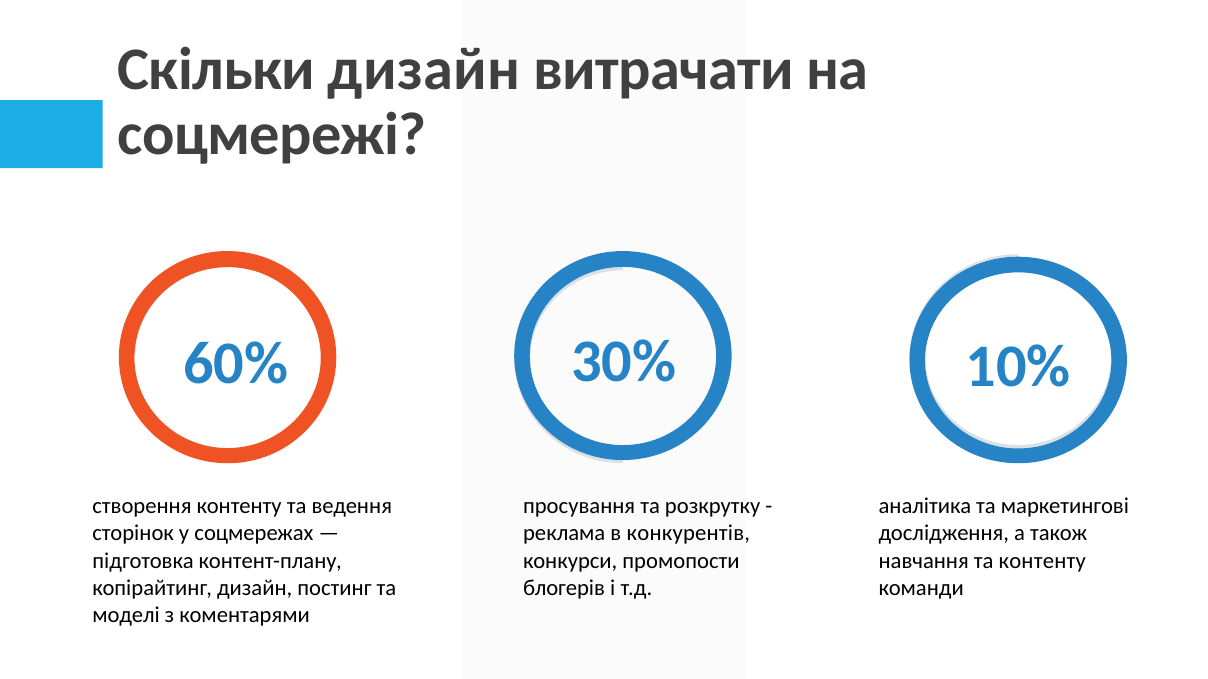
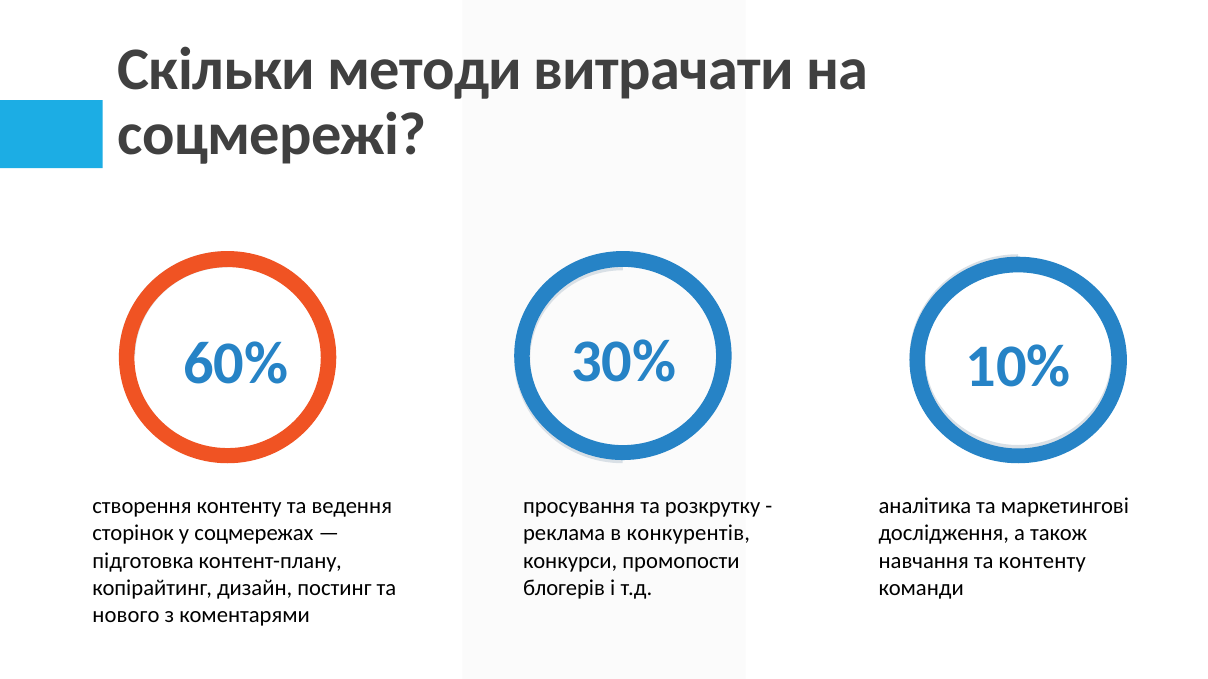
Скільки дизайн: дизайн -> методи (425, 69)
моделі: моделі -> нового (126, 615)
